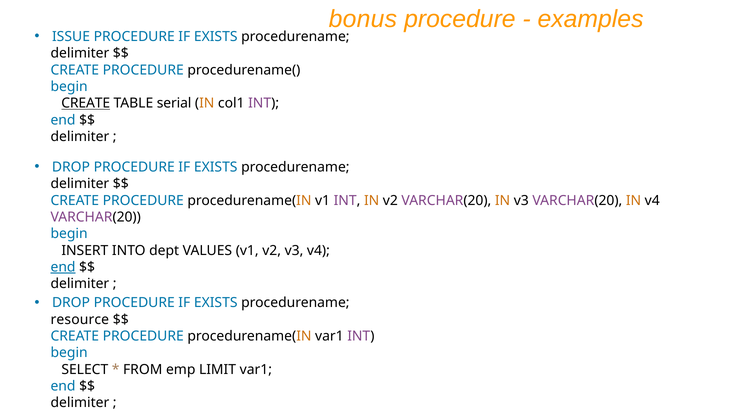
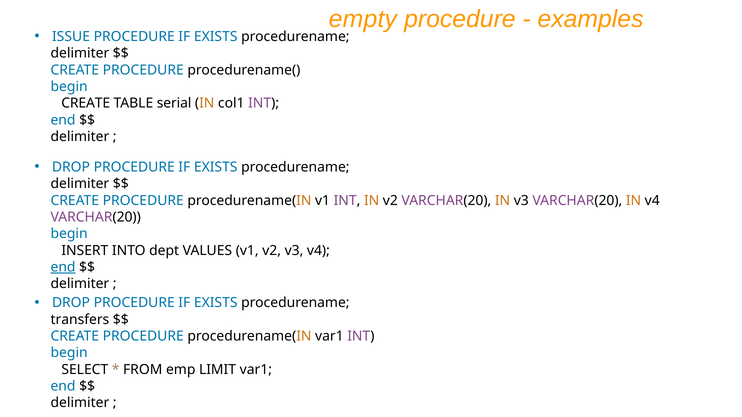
bonus: bonus -> empty (363, 19)
CREATE underline: present -> none (86, 103)
resource: resource -> transfers (80, 320)
